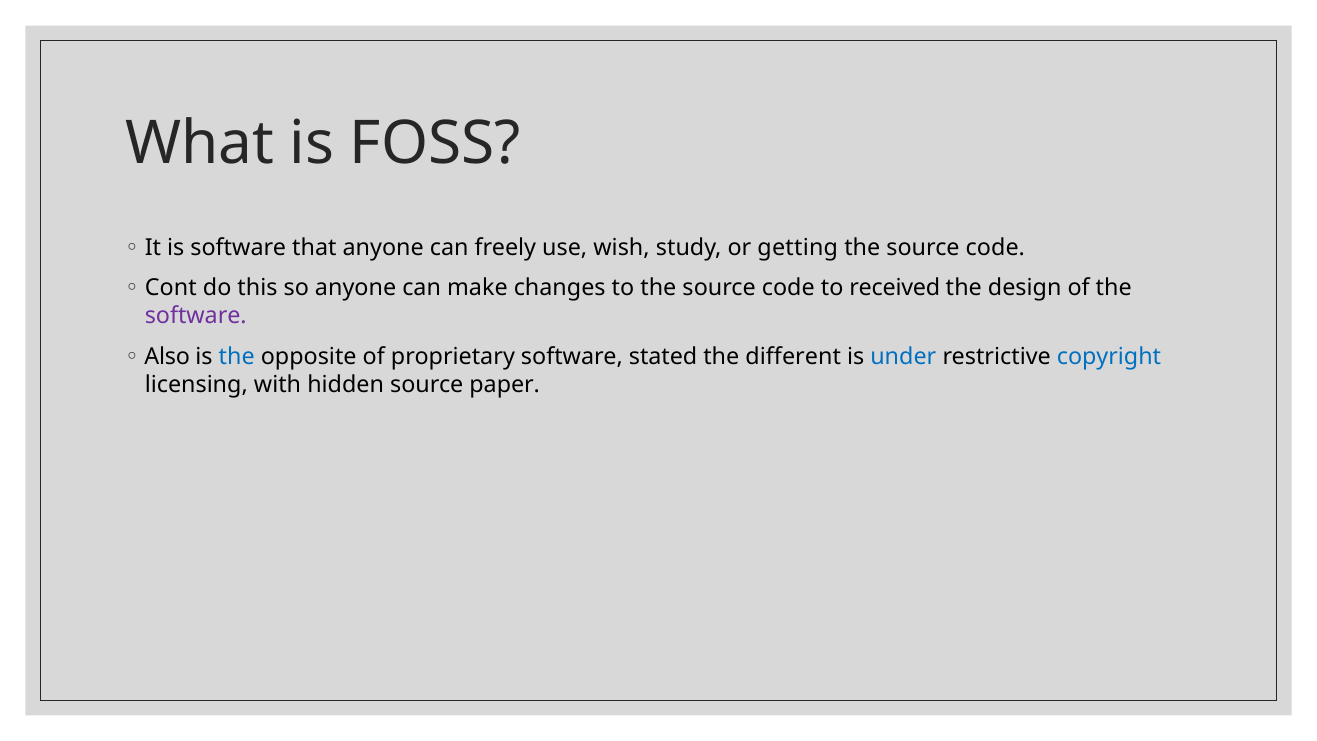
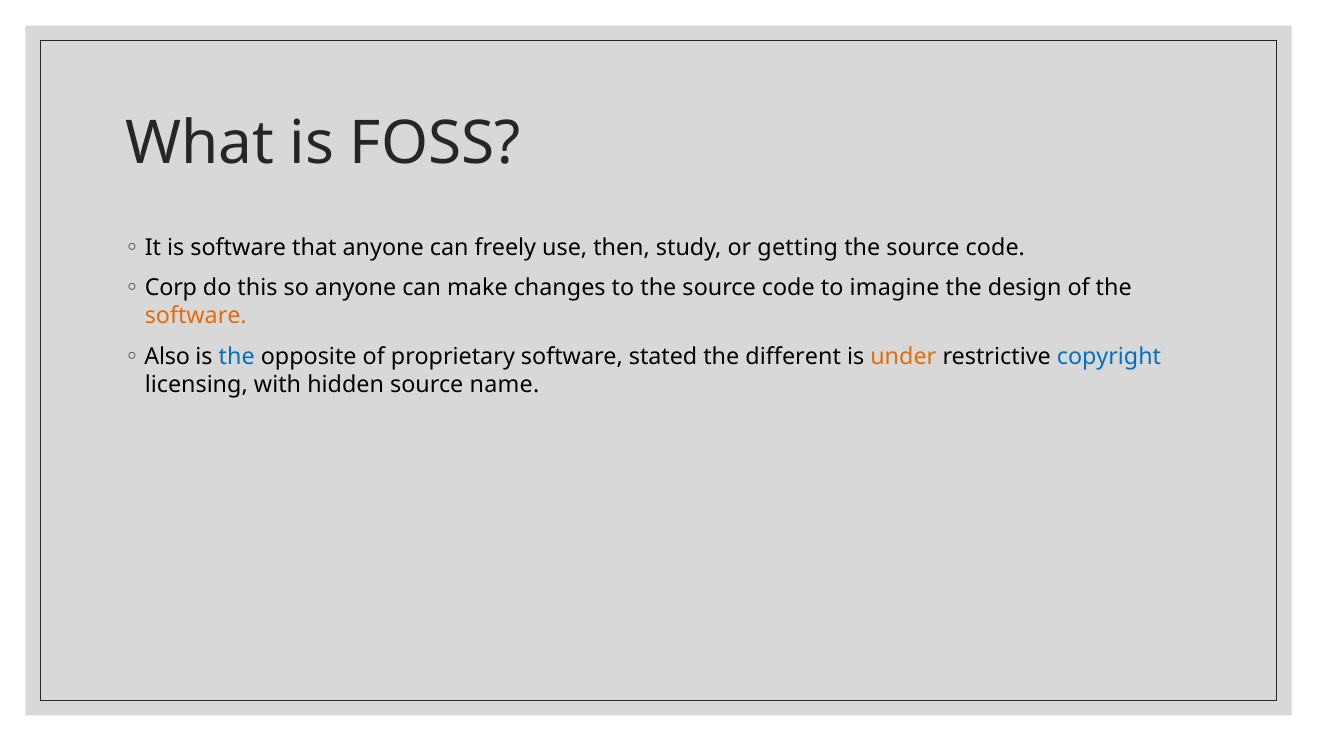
wish: wish -> then (622, 248)
Cont: Cont -> Corp (171, 288)
received: received -> imagine (895, 288)
software colour: purple -> orange (196, 316)
under colour: blue -> orange (903, 356)
paper: paper -> name (505, 384)
